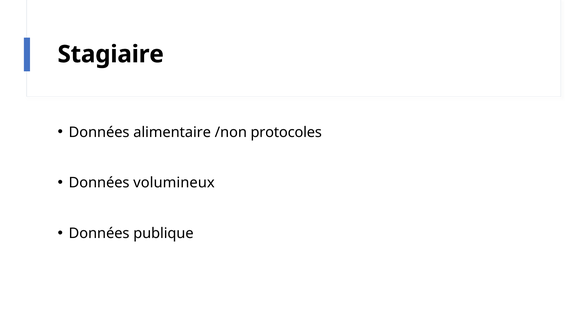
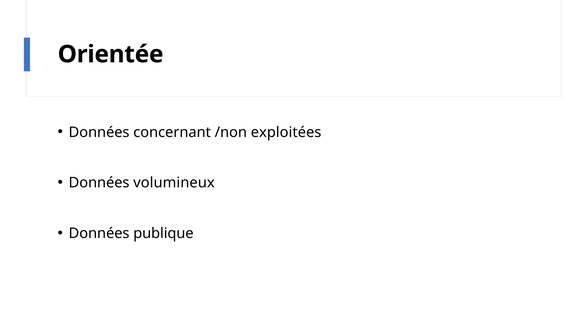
Stagiaire: Stagiaire -> Orientée (111, 54)
alimentaire: alimentaire -> concernant (172, 132)
protocoles: protocoles -> exploitées (286, 132)
